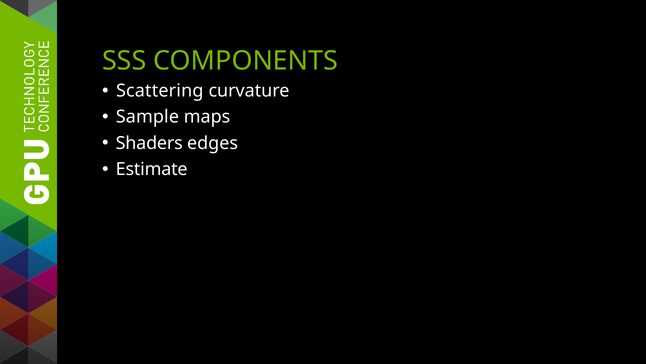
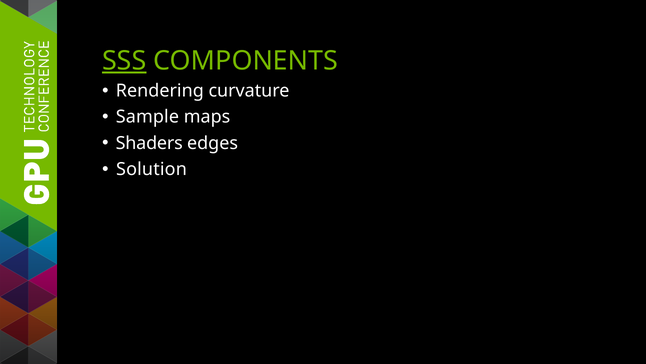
SSS underline: none -> present (124, 61)
Scattering: Scattering -> Rendering (160, 91)
Estimate: Estimate -> Solution (151, 169)
